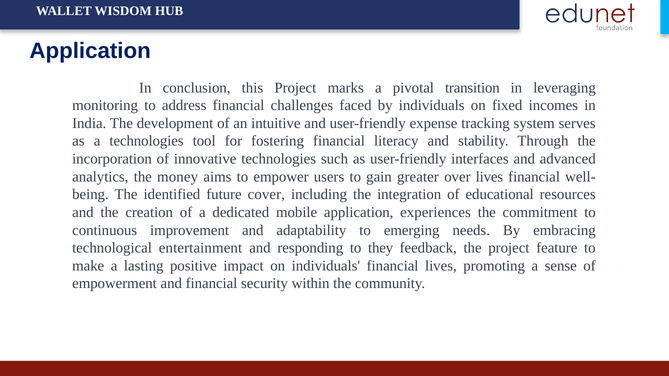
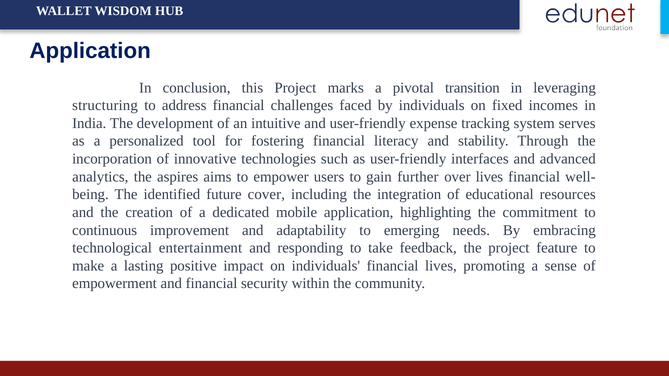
monitoring: monitoring -> structuring (105, 106)
a technologies: technologies -> personalized (147, 141)
money: money -> aspires (178, 177)
greater: greater -> further (418, 177)
experiences: experiences -> highlighting (436, 212)
they: they -> take (381, 248)
